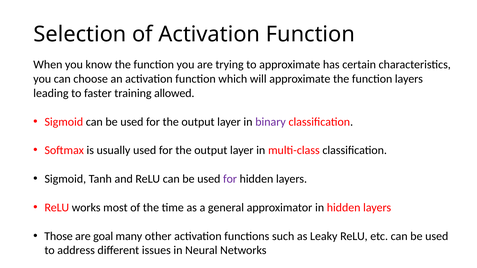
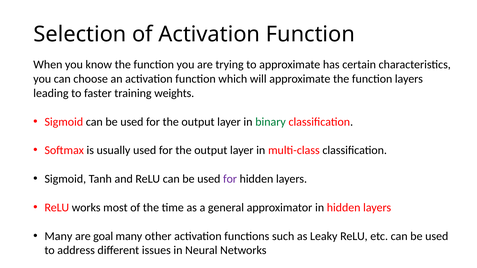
allowed: allowed -> weights (174, 93)
binary colour: purple -> green (271, 122)
Those: Those -> Many (58, 236)
